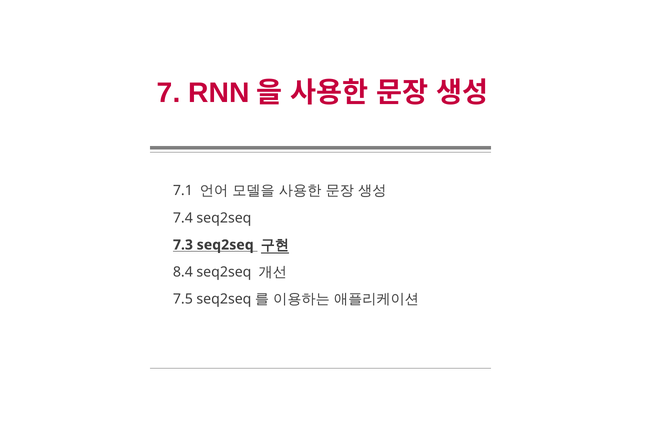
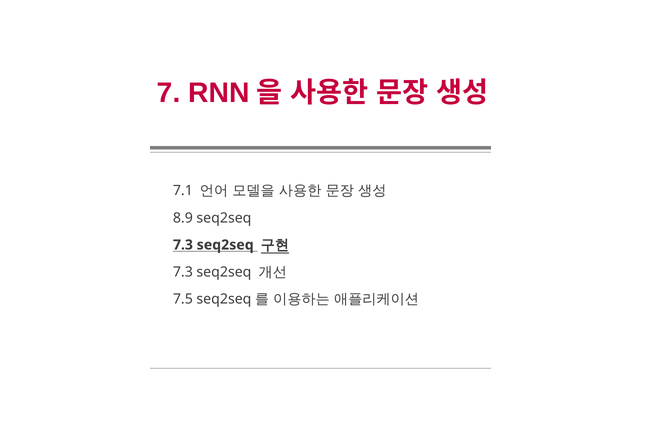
7.4: 7.4 -> 8.9 (183, 218)
8.4: 8.4 -> 7.3 (183, 272)
